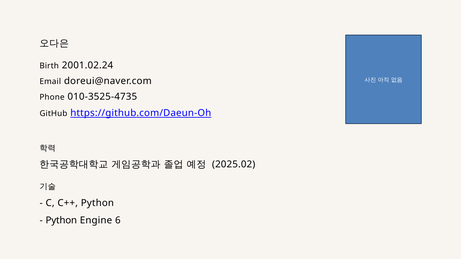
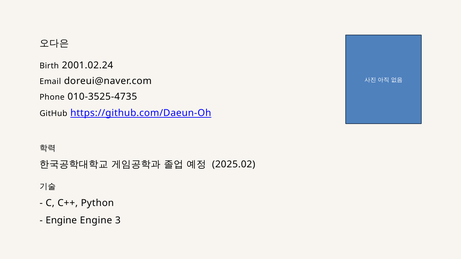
Python: Python -> Engine (61, 220)
6: 6 -> 3 (118, 220)
